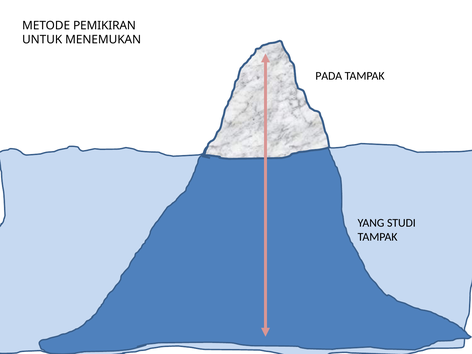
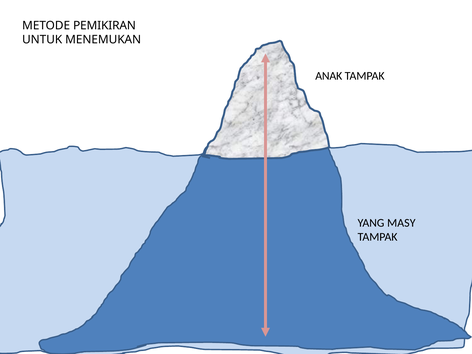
PADA: PADA -> ANAK (329, 76)
STUDI: STUDI -> MASY (401, 223)
